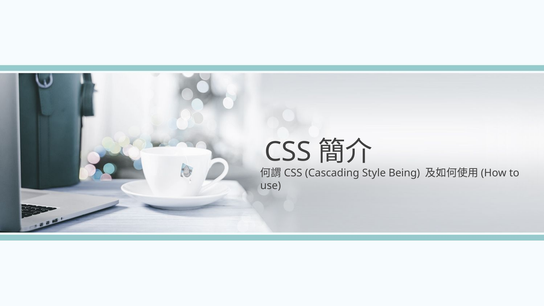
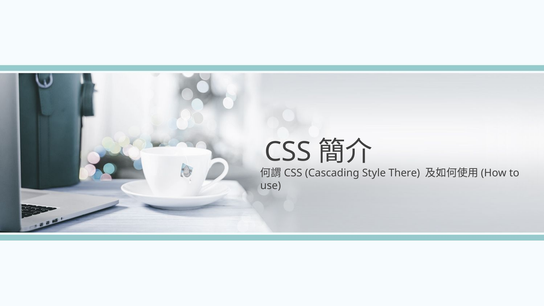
Being: Being -> There (404, 173)
